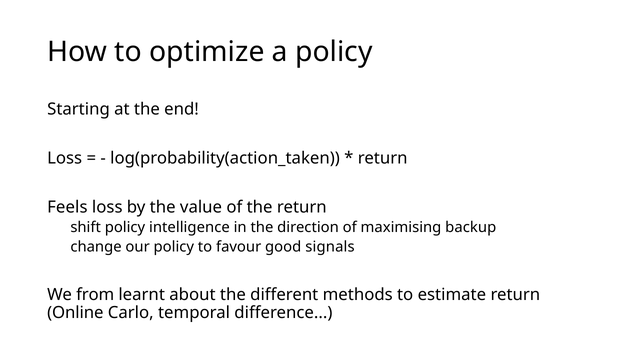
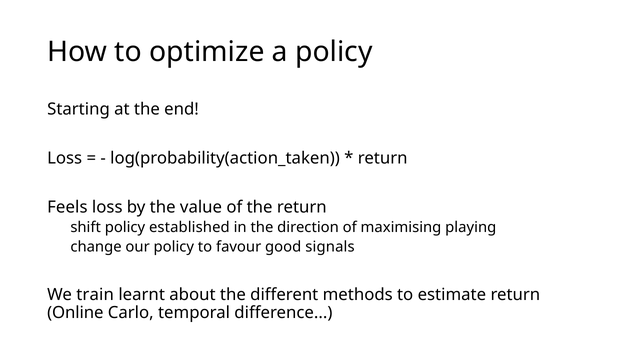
intelligence: intelligence -> established (189, 228)
backup: backup -> playing (471, 228)
from: from -> train (95, 295)
